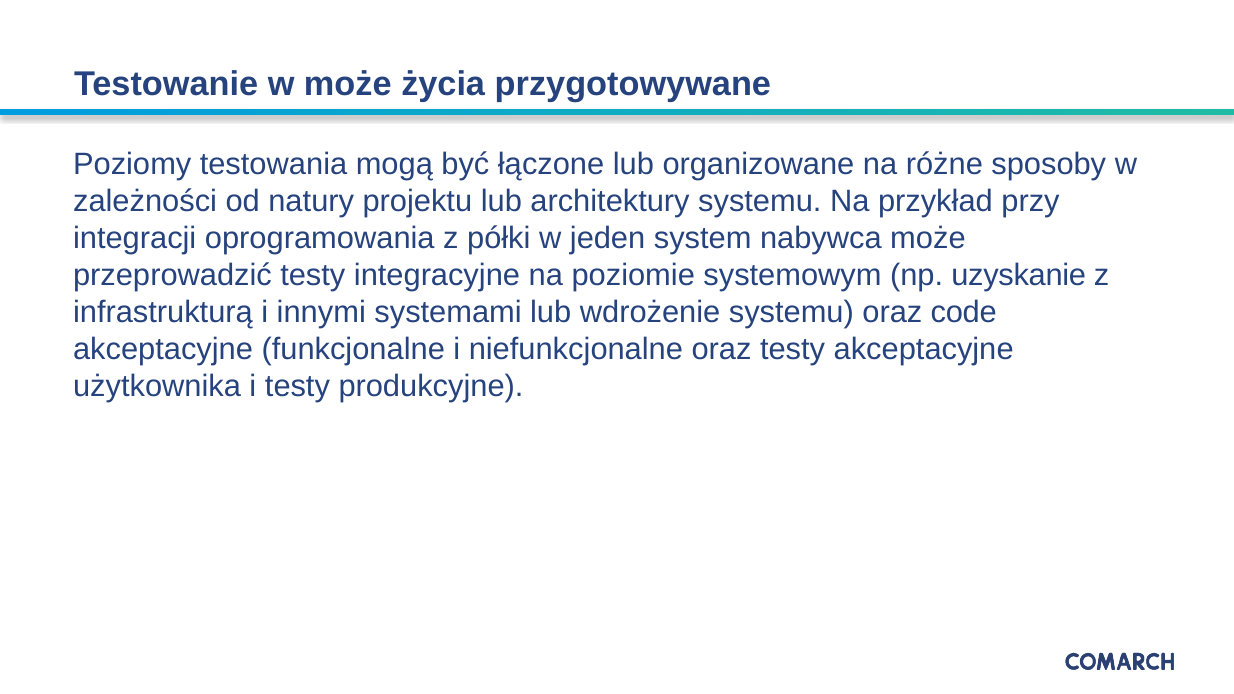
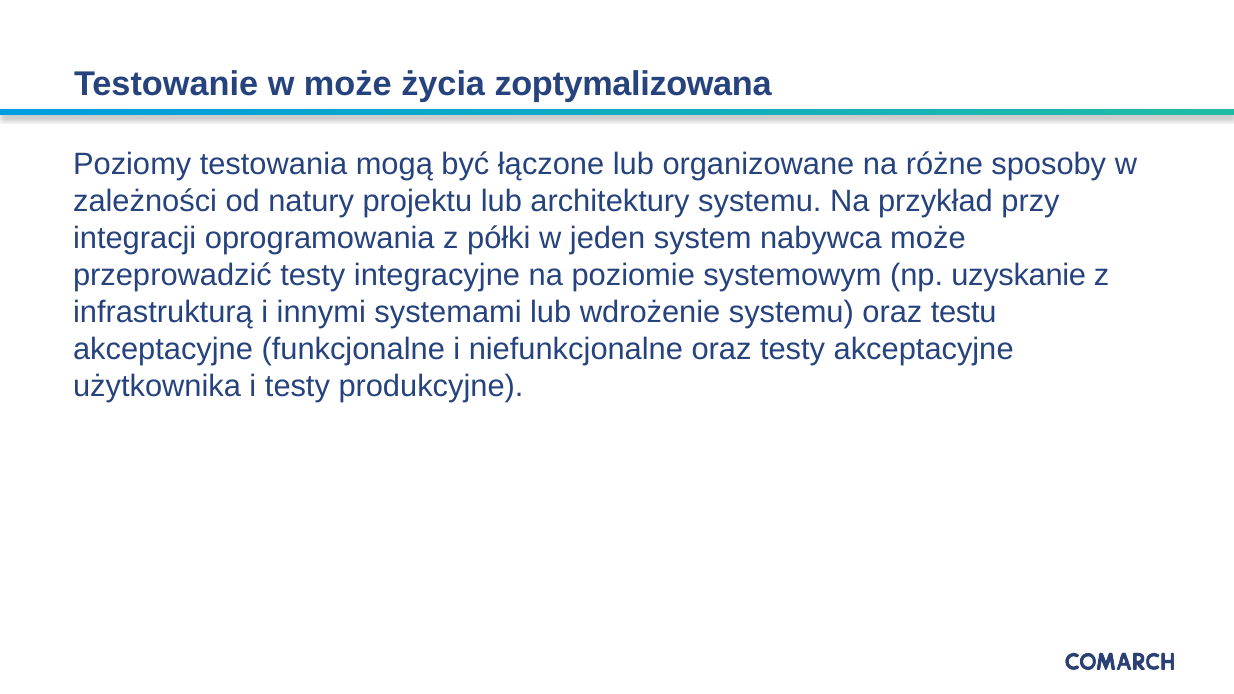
przygotowywane: przygotowywane -> zoptymalizowana (633, 84)
code: code -> testu (964, 313)
